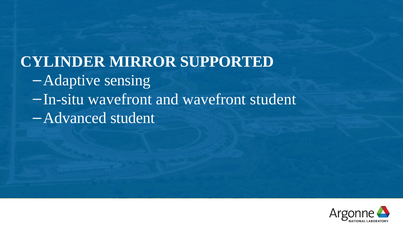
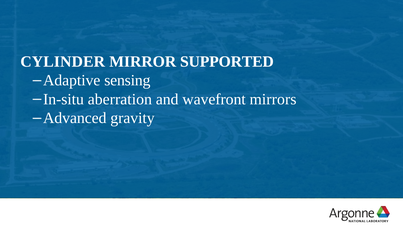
In-situ wavefront: wavefront -> aberration (120, 99)
wavefront student: student -> mirrors (273, 99)
Advanced student: student -> gravity (132, 118)
